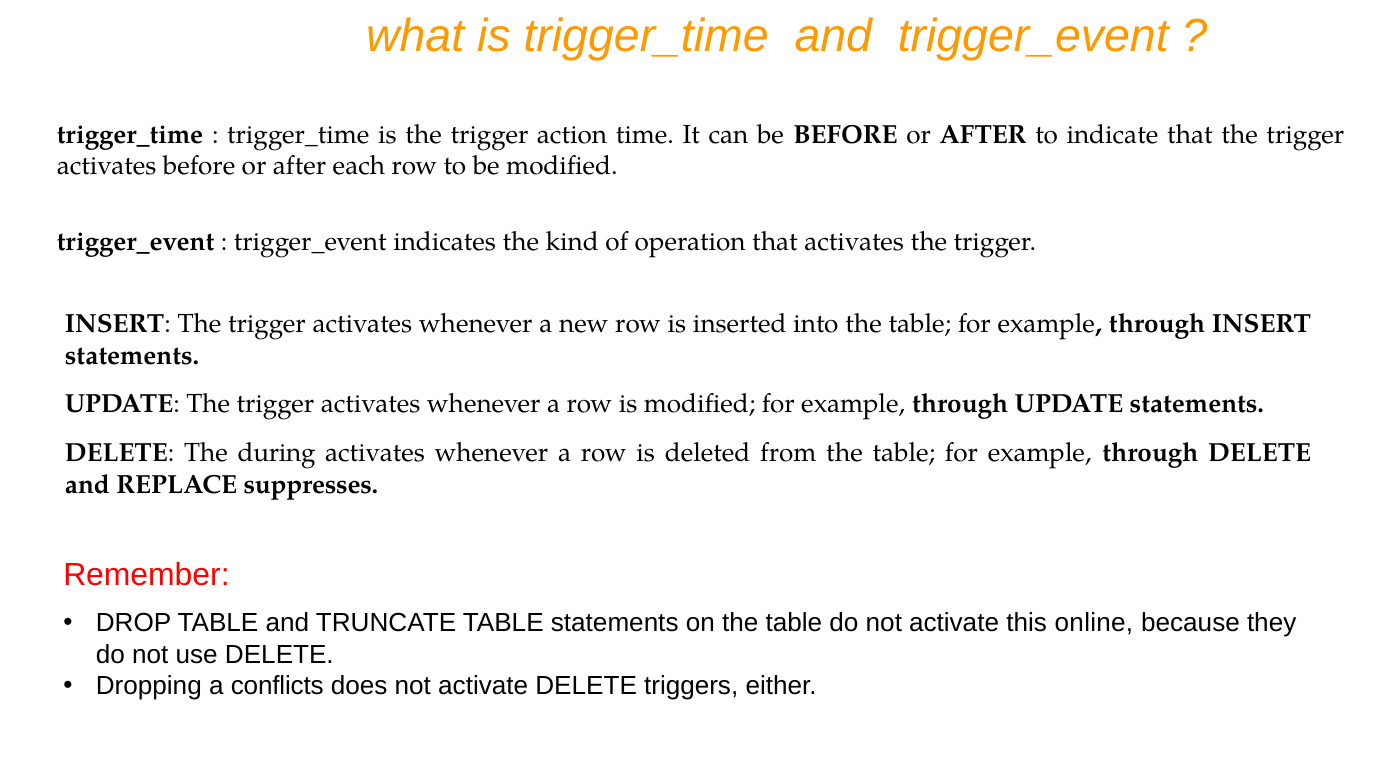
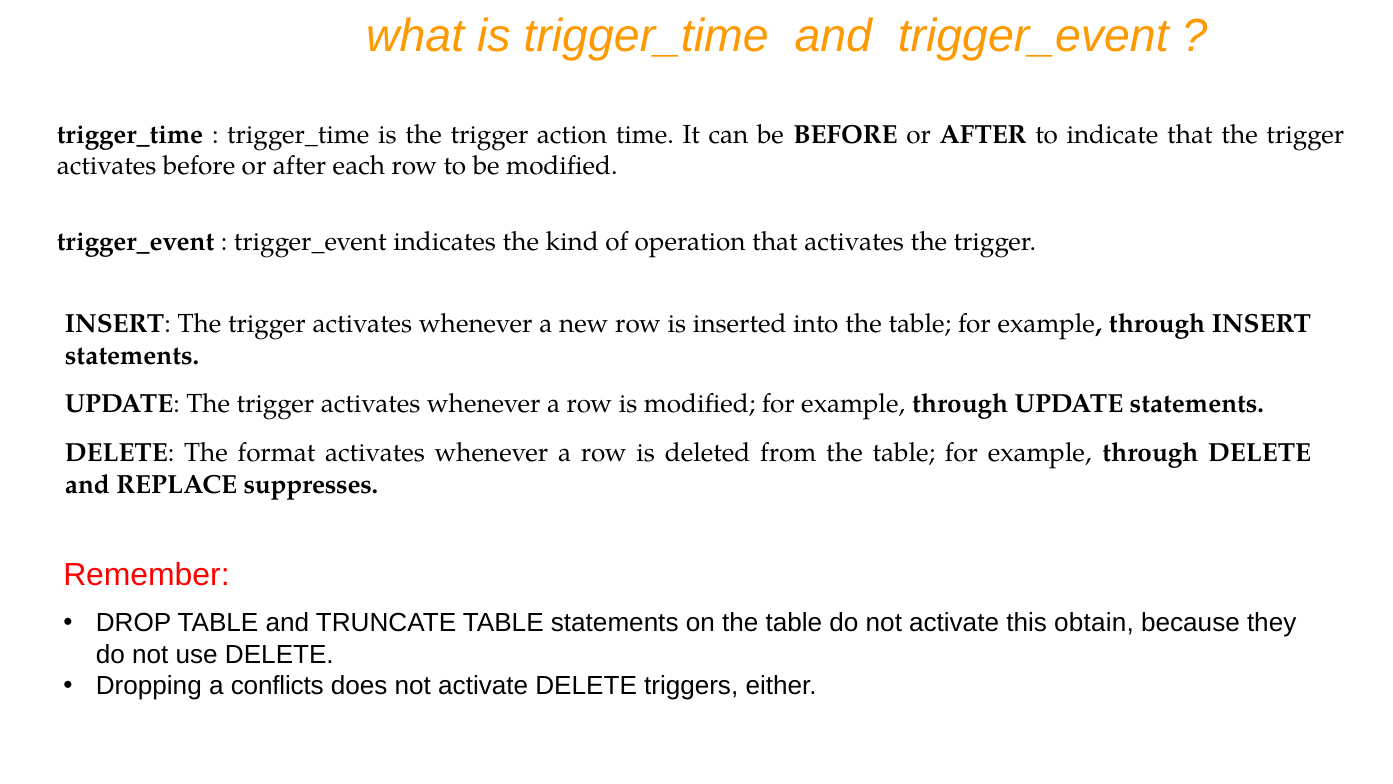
during: during -> format (276, 453)
online: online -> obtain (1094, 623)
